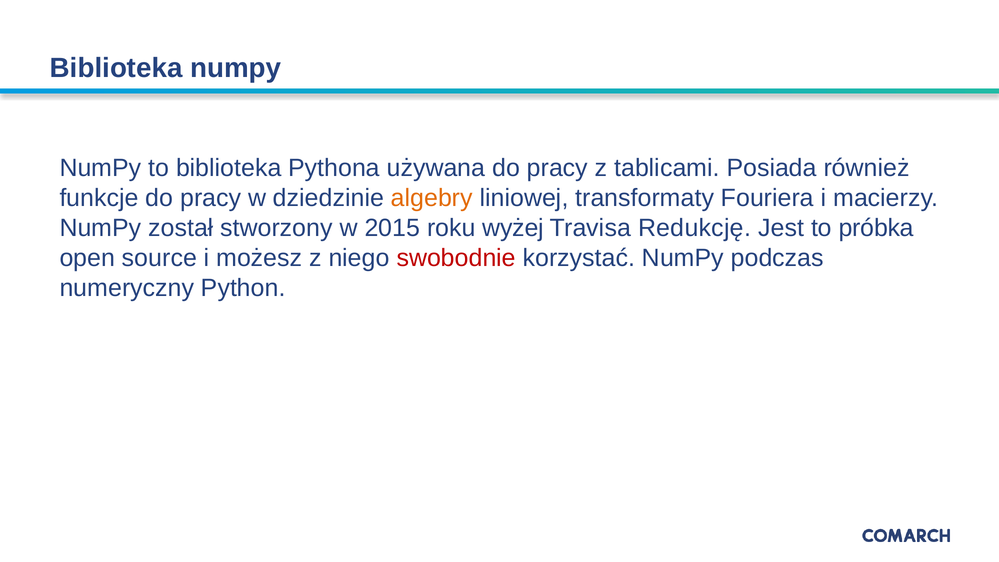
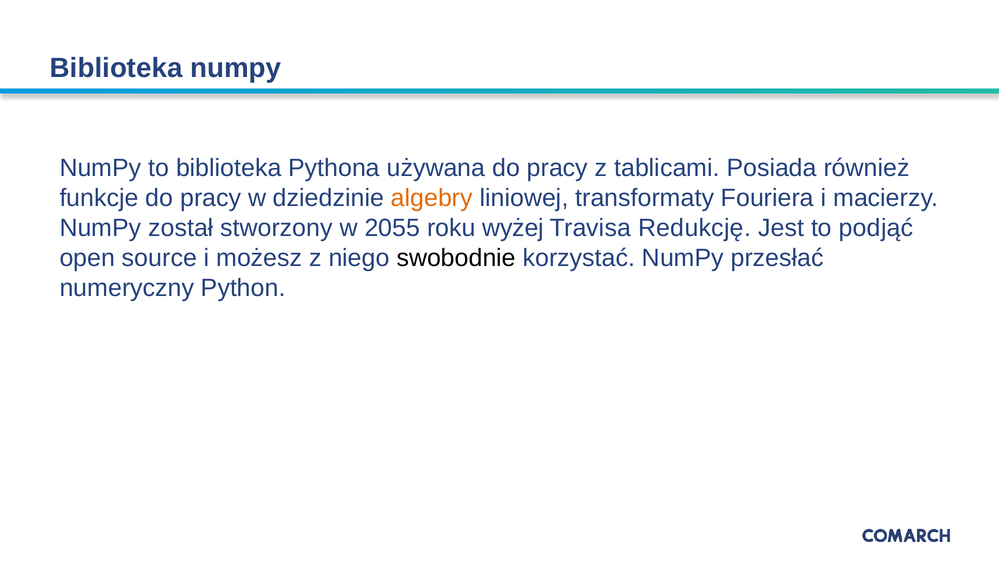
2015: 2015 -> 2055 (392, 228)
próbka: próbka -> podjąć (876, 228)
swobodnie colour: red -> black (456, 258)
podczas: podczas -> przesłać (777, 258)
